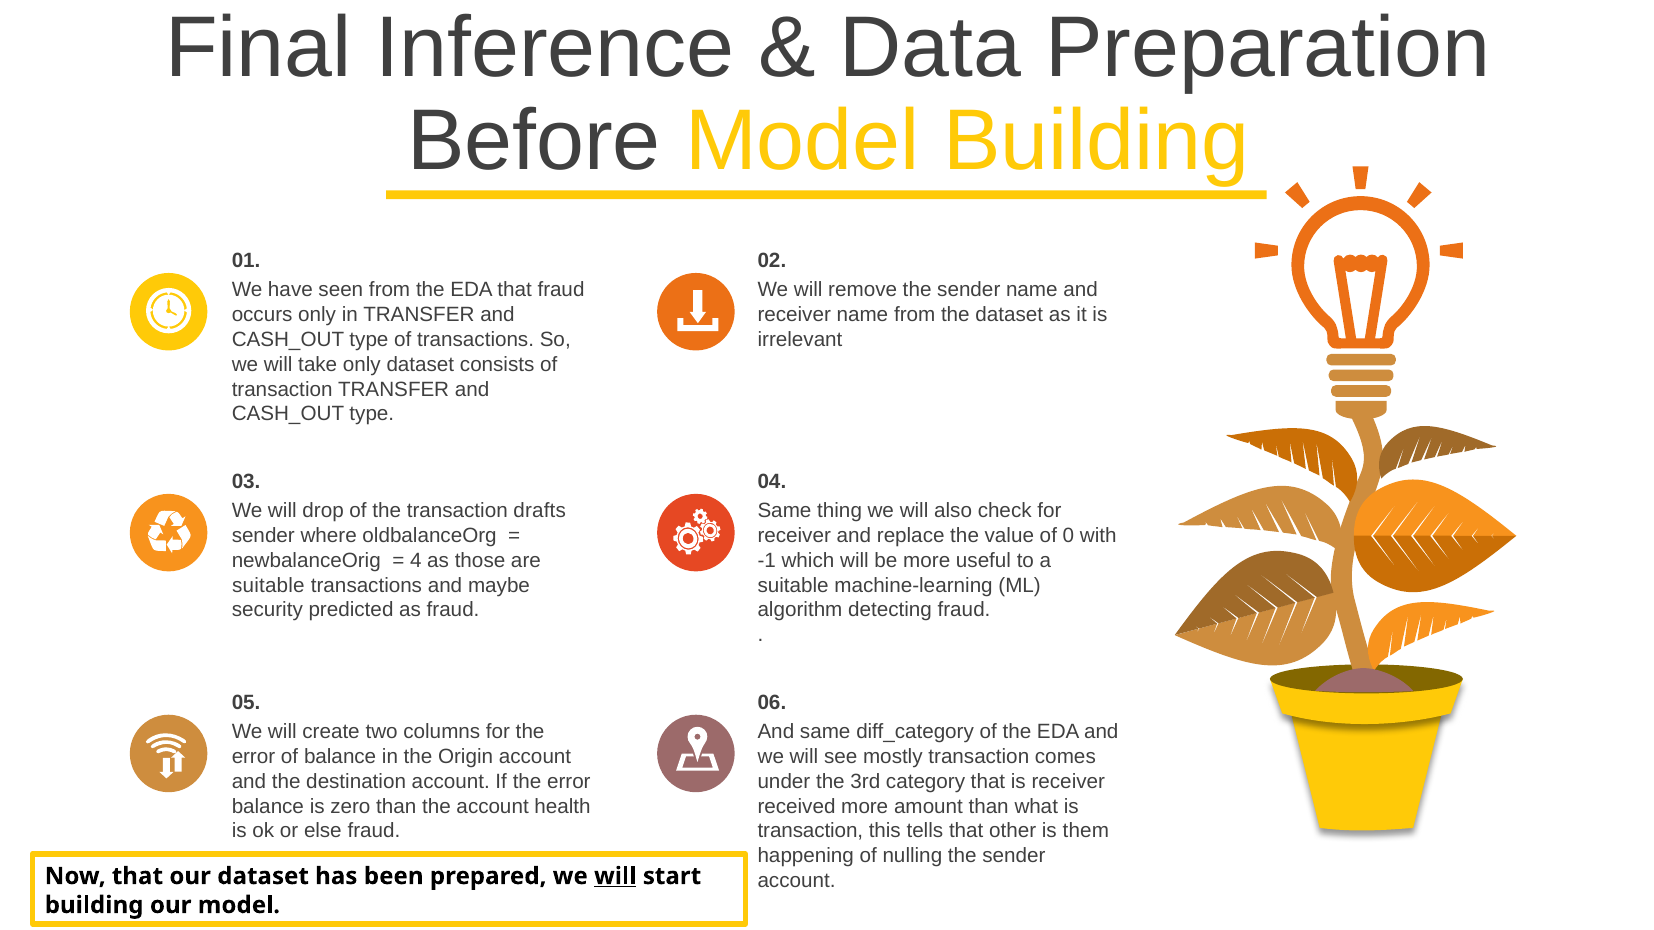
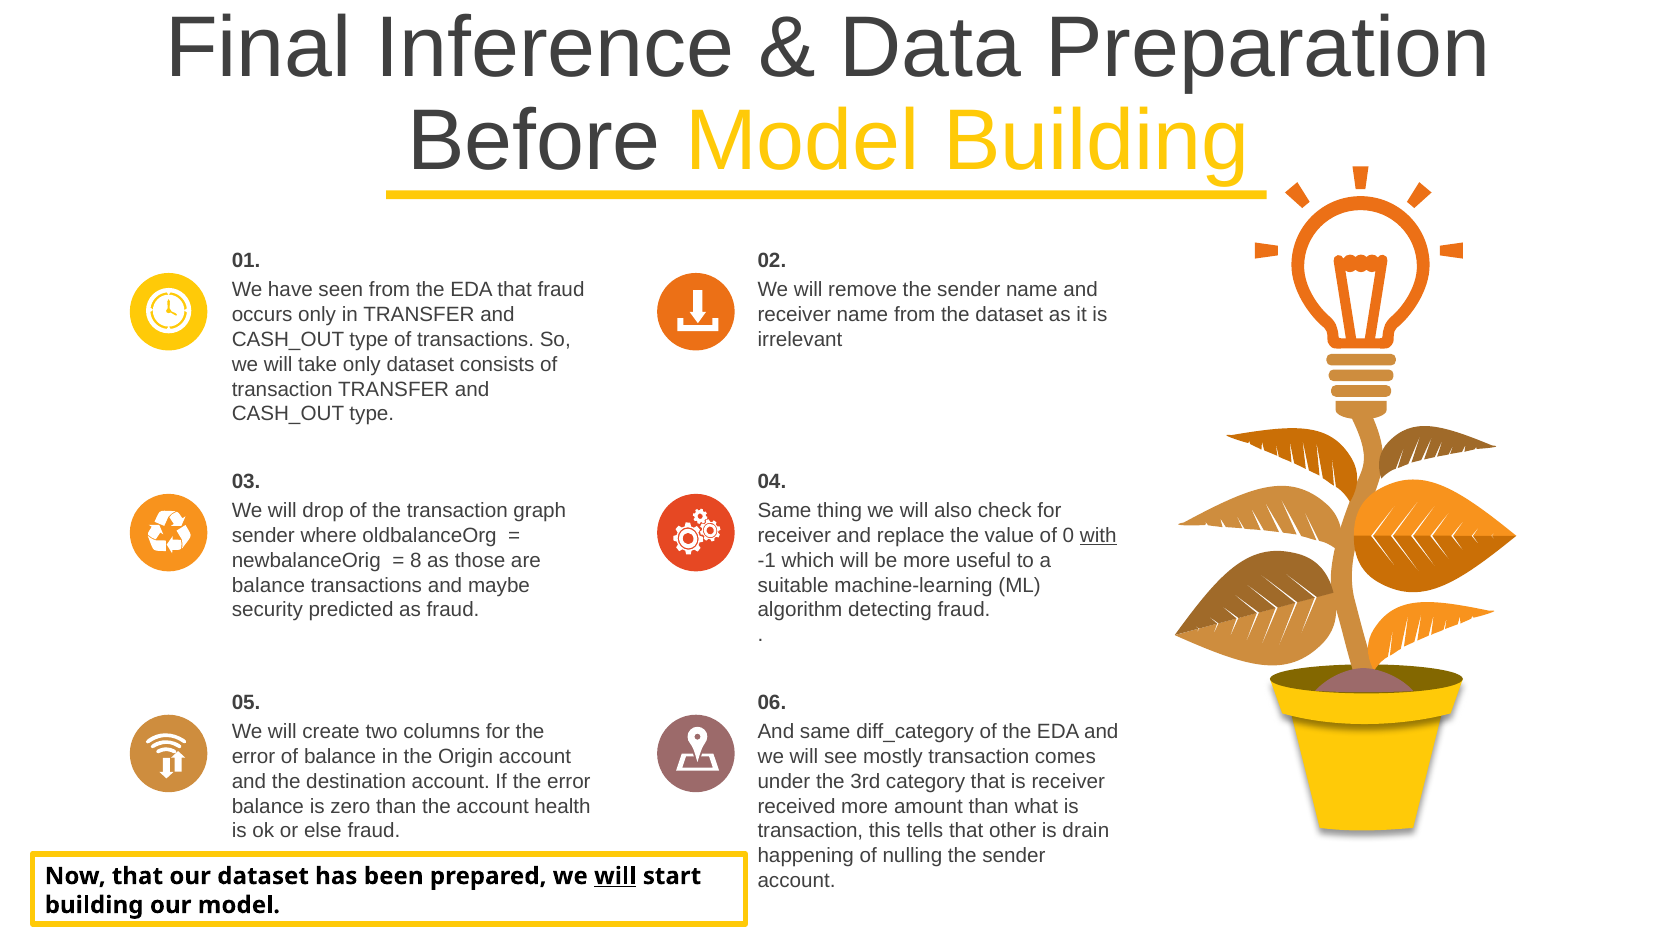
drafts: drafts -> graph (540, 511)
with underline: none -> present (1098, 536)
4: 4 -> 8 (416, 561)
suitable: suitable -> balance (268, 586)
them: them -> drain (1086, 831)
